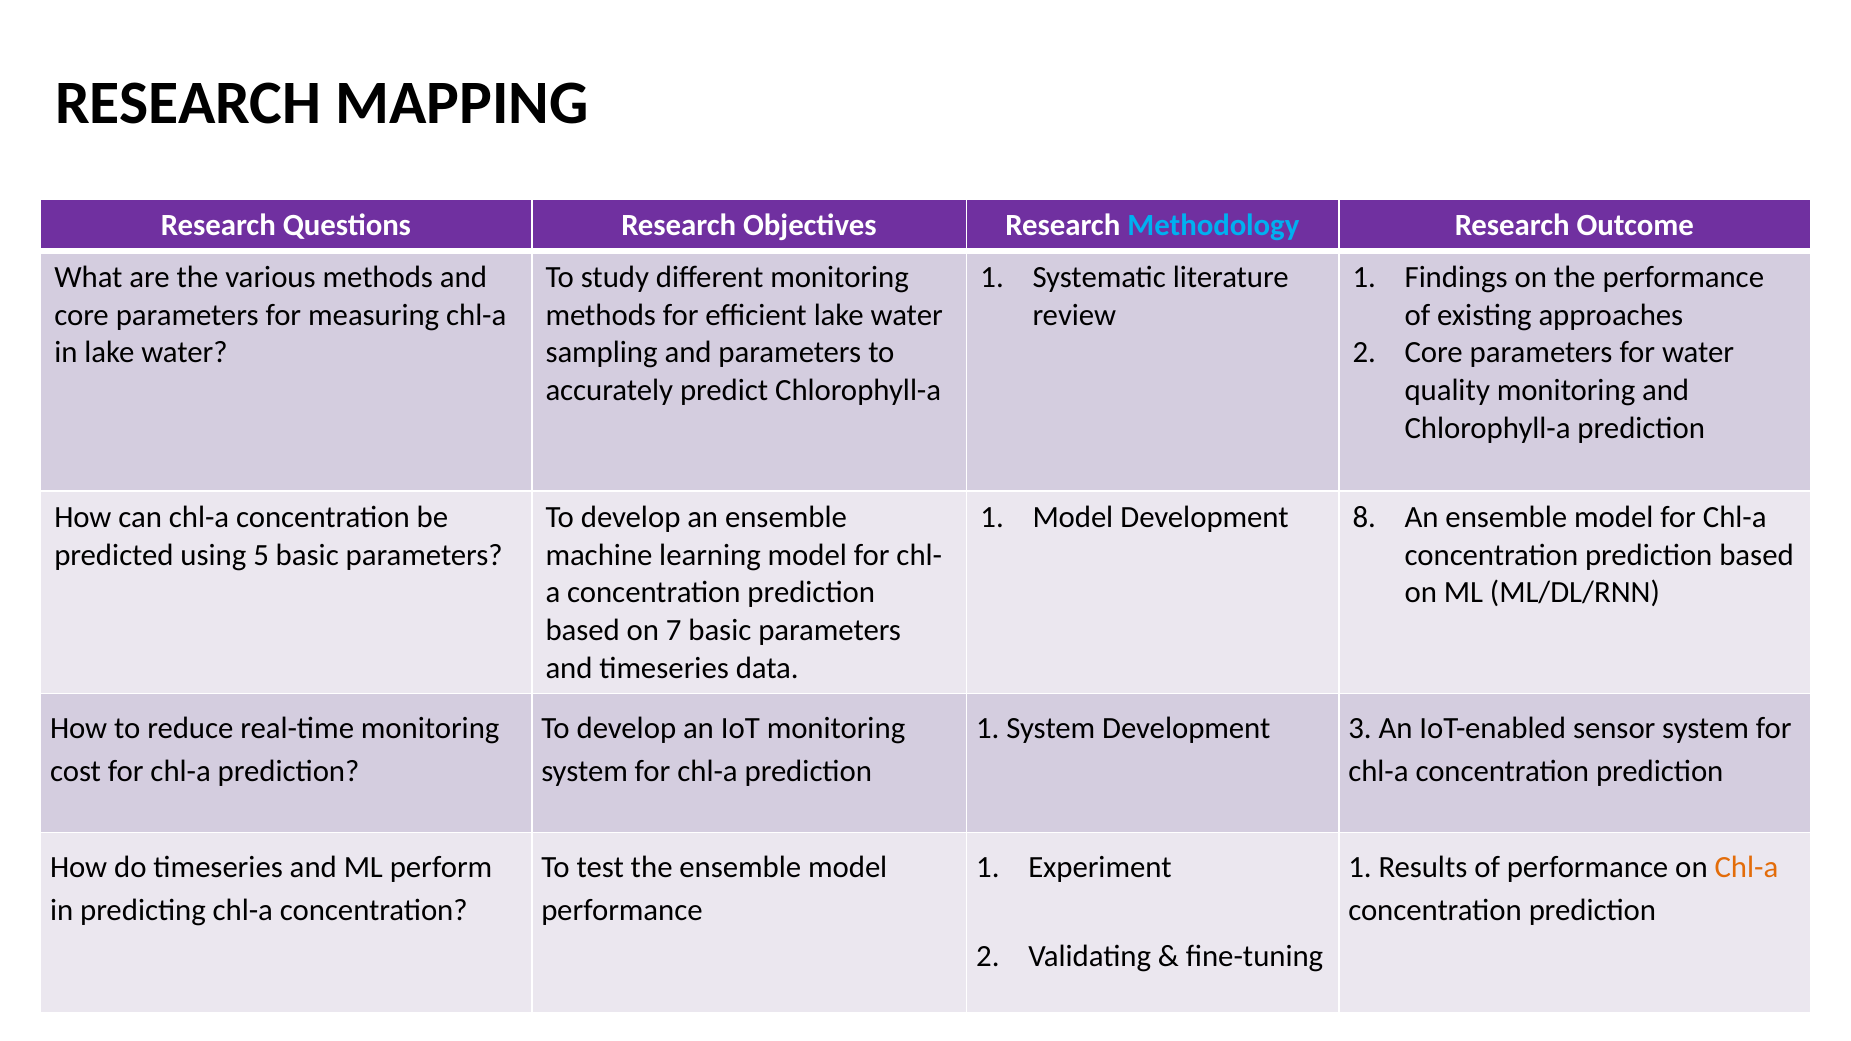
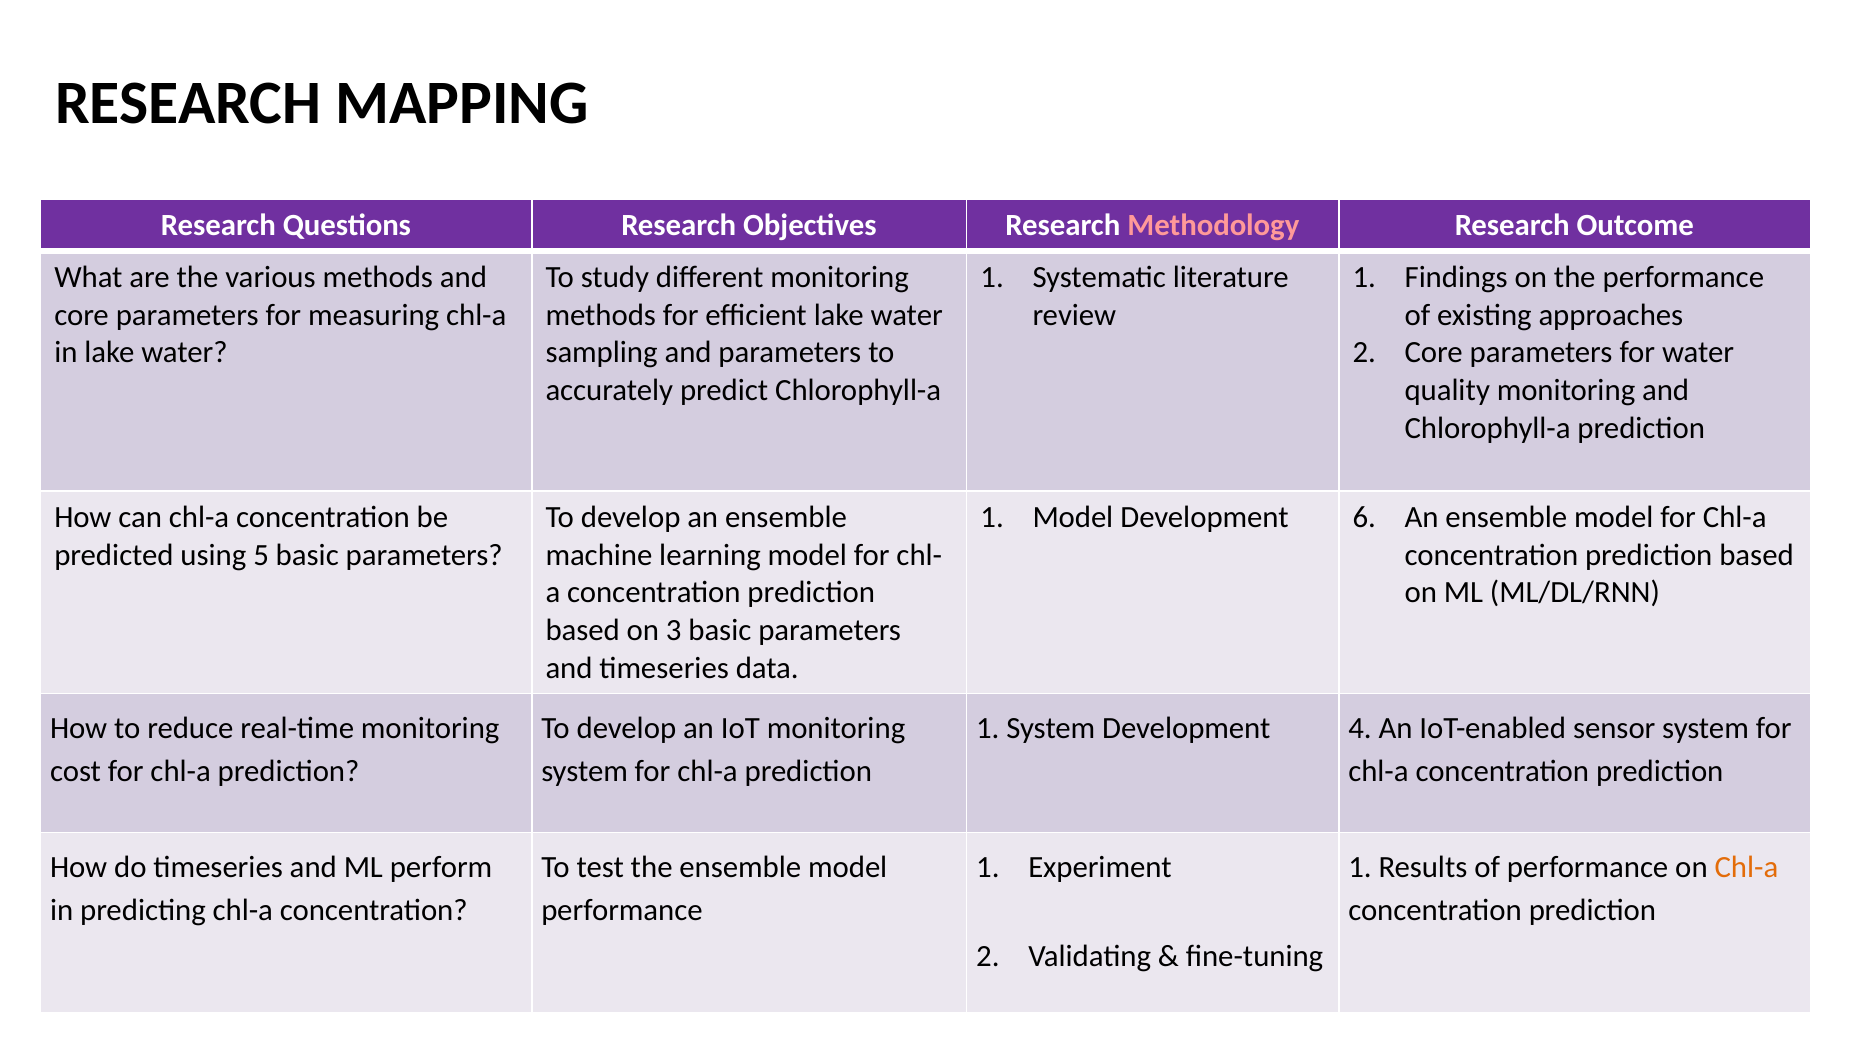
Methodology colour: light blue -> pink (1213, 226)
8: 8 -> 6 (1364, 517)
7: 7 -> 3 (674, 631)
3: 3 -> 4 (1360, 728)
